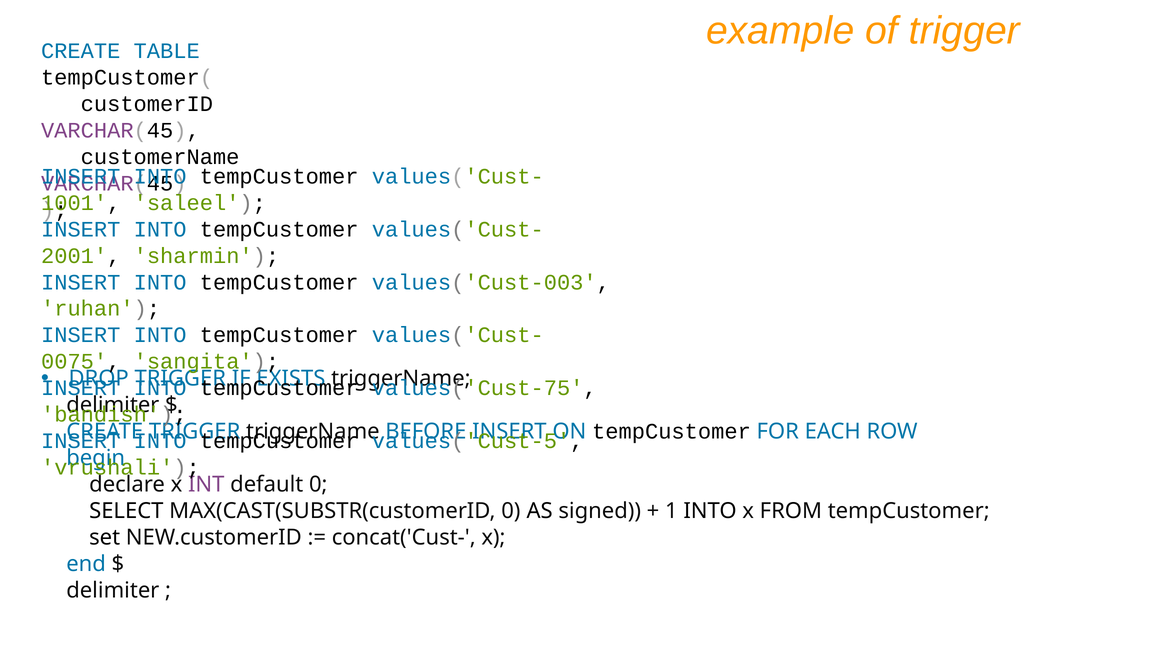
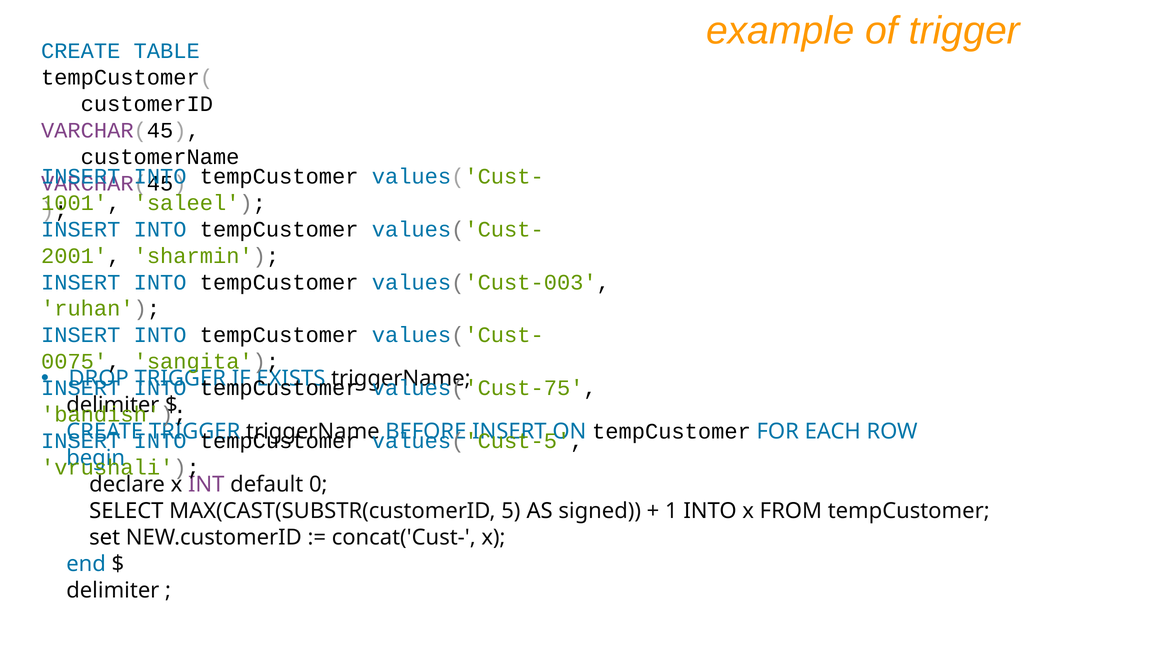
MAX(CAST(SUBSTR(customerID 0: 0 -> 5 (511, 511)
